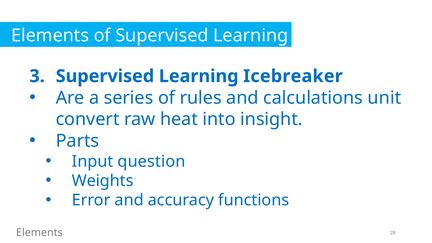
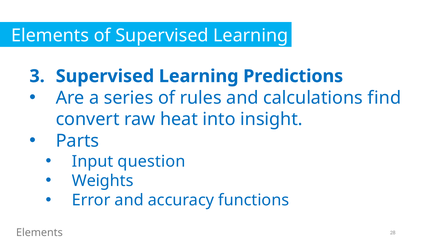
Icebreaker: Icebreaker -> Predictions (293, 76)
unit: unit -> find (384, 98)
